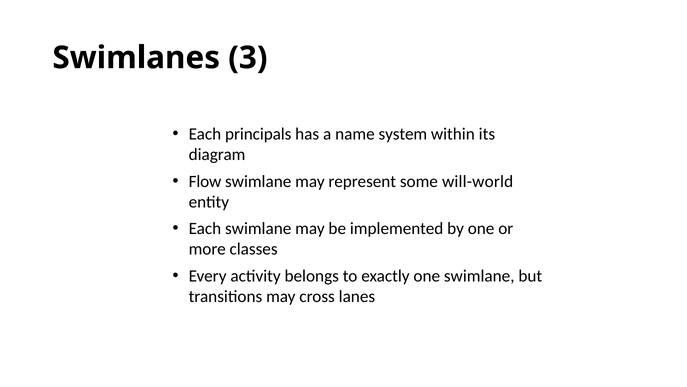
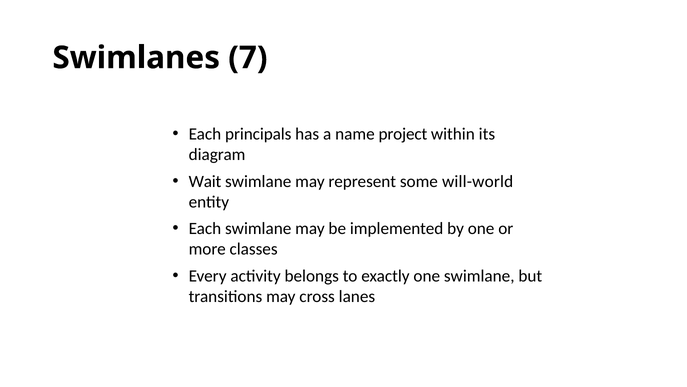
3: 3 -> 7 (248, 58)
system: system -> project (403, 134)
Flow: Flow -> Wait (205, 181)
